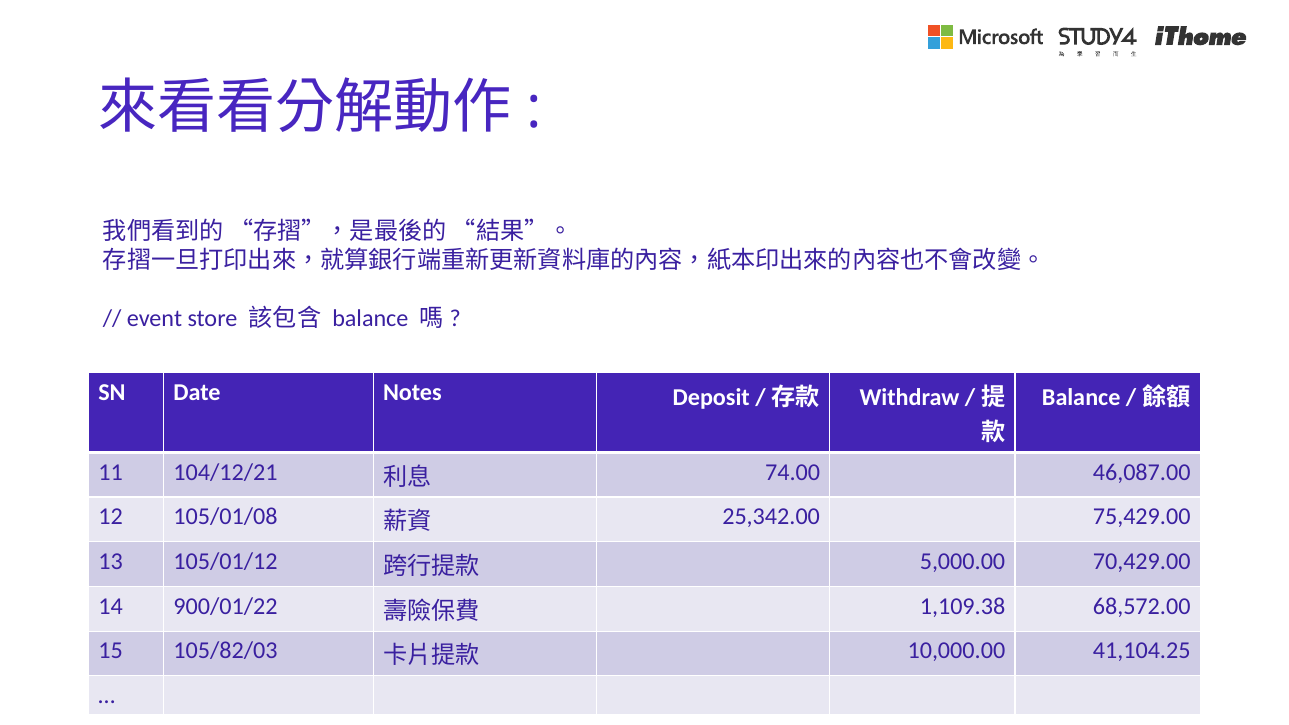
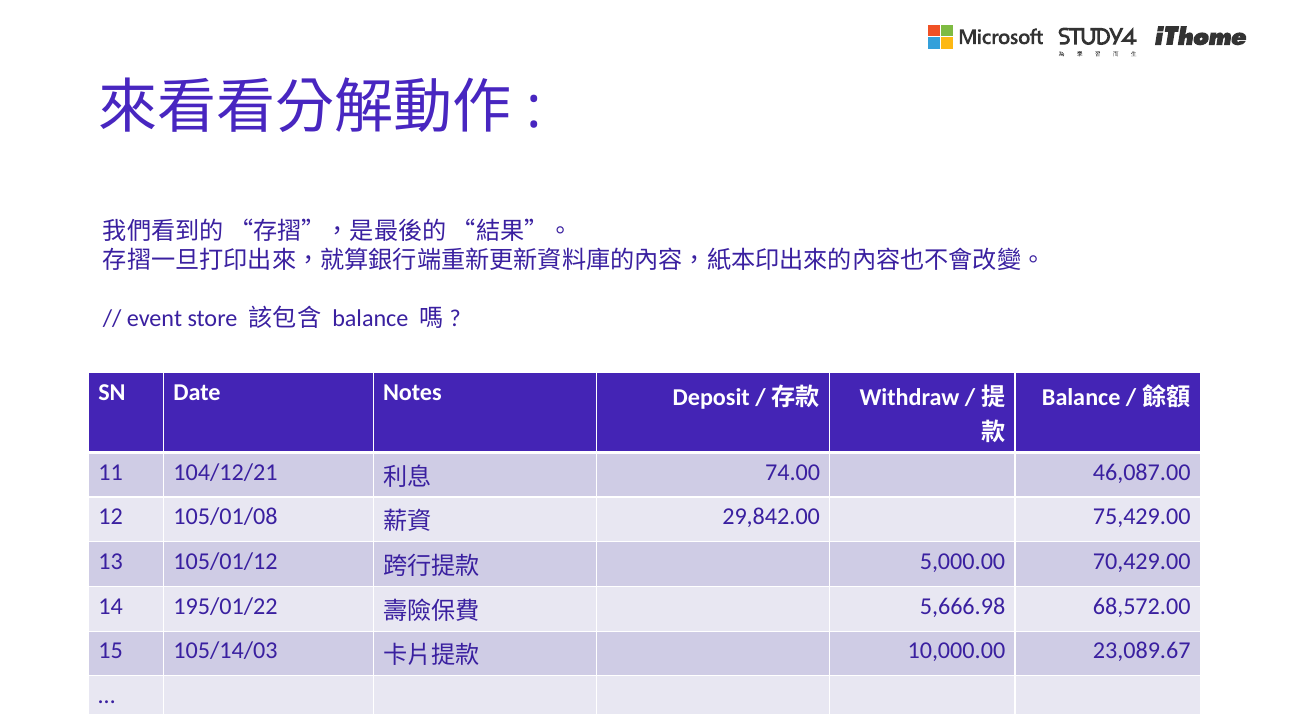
25,342.00: 25,342.00 -> 29,842.00 (771, 517)
900/01/22: 900/01/22 -> 195/01/22 (226, 606)
1,109.38: 1,109.38 -> 5,666.98 (963, 606)
105/82/03: 105/82/03 -> 105/14/03 (226, 651)
41,104.25: 41,104.25 -> 23,089.67 (1142, 651)
